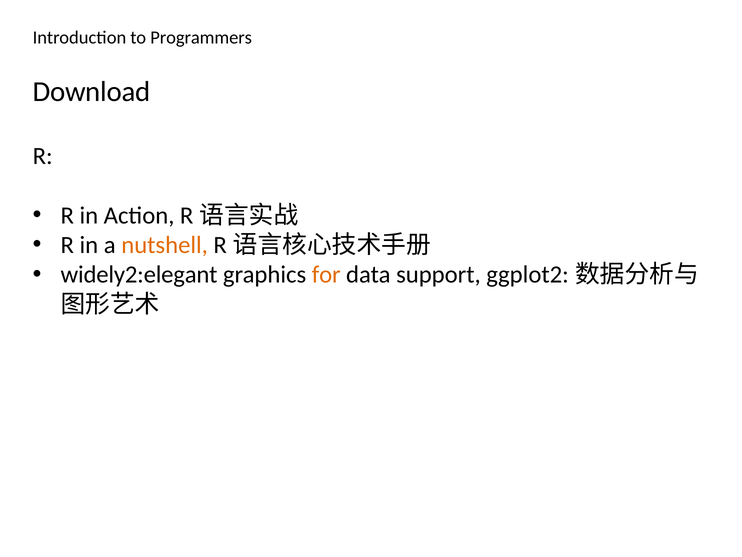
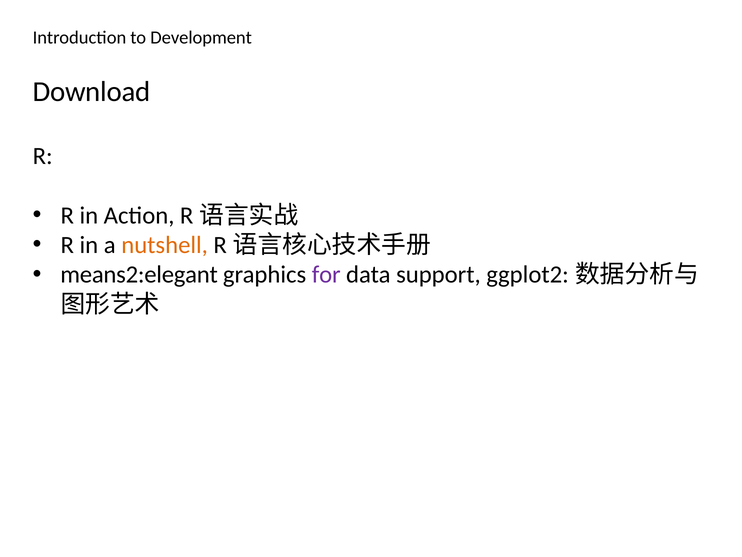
Programmers: Programmers -> Development (201, 37)
widely2:elegant: widely2:elegant -> means2:elegant (139, 275)
for colour: orange -> purple (326, 275)
